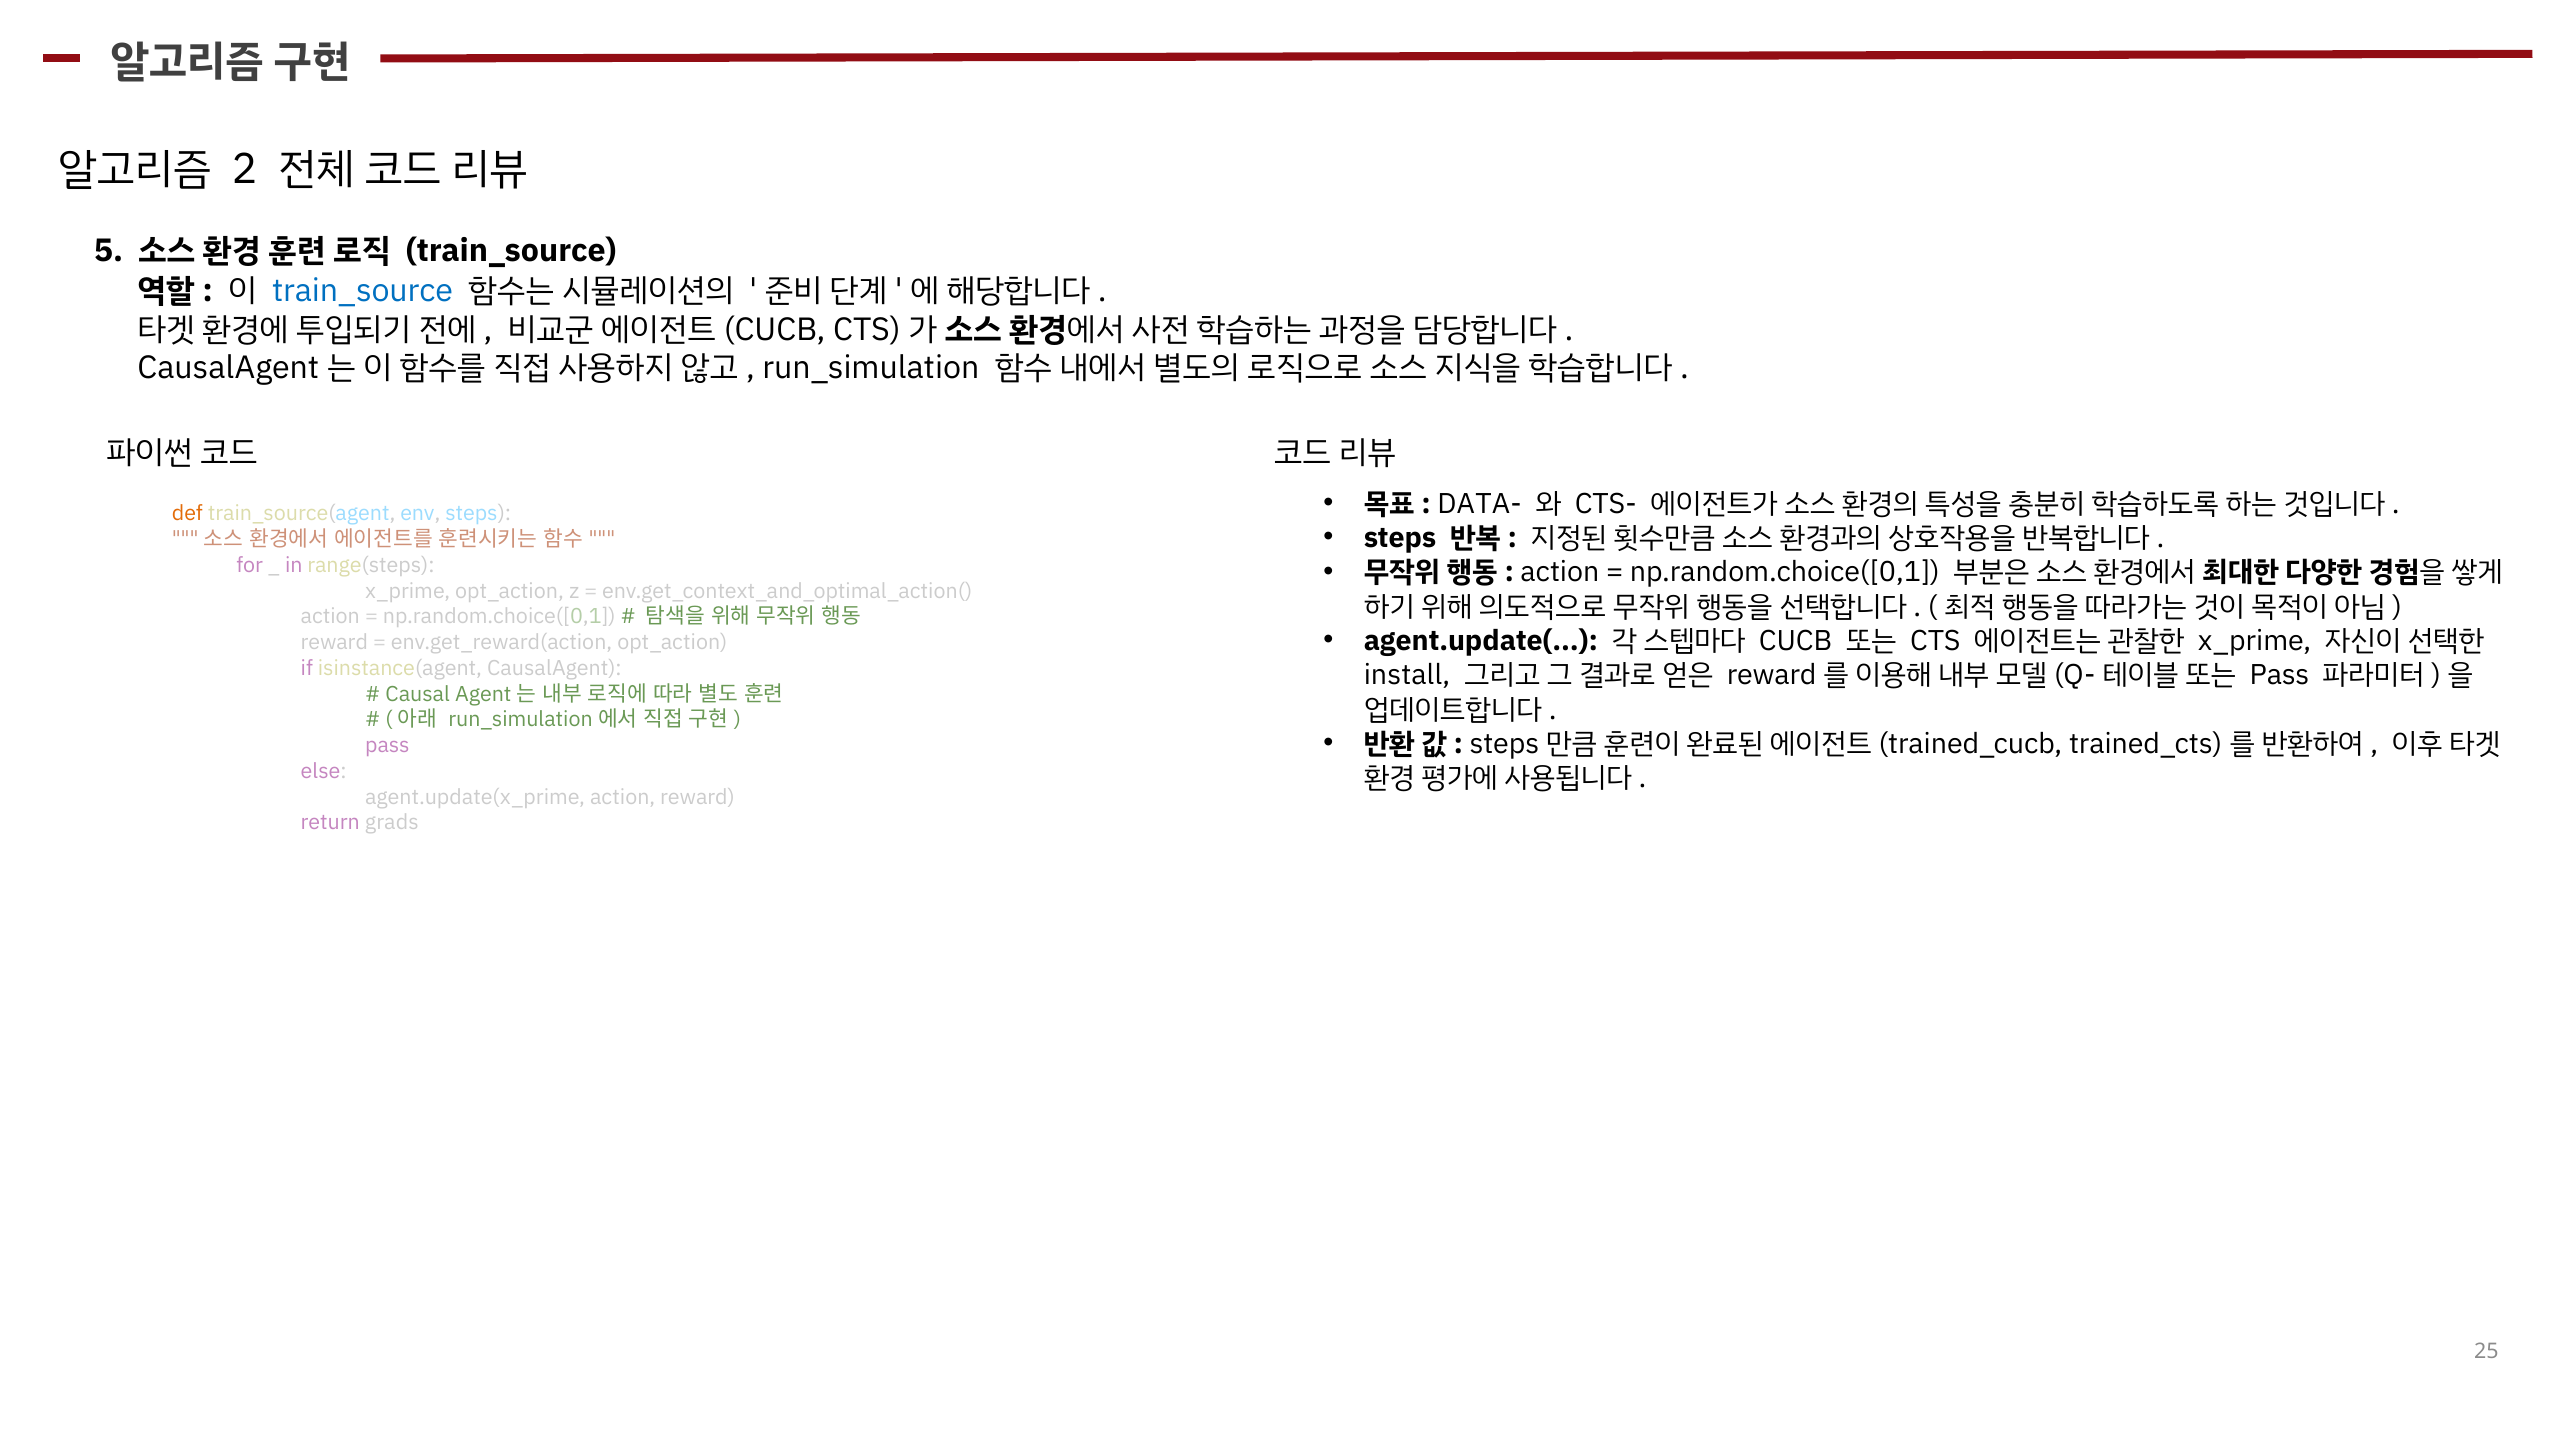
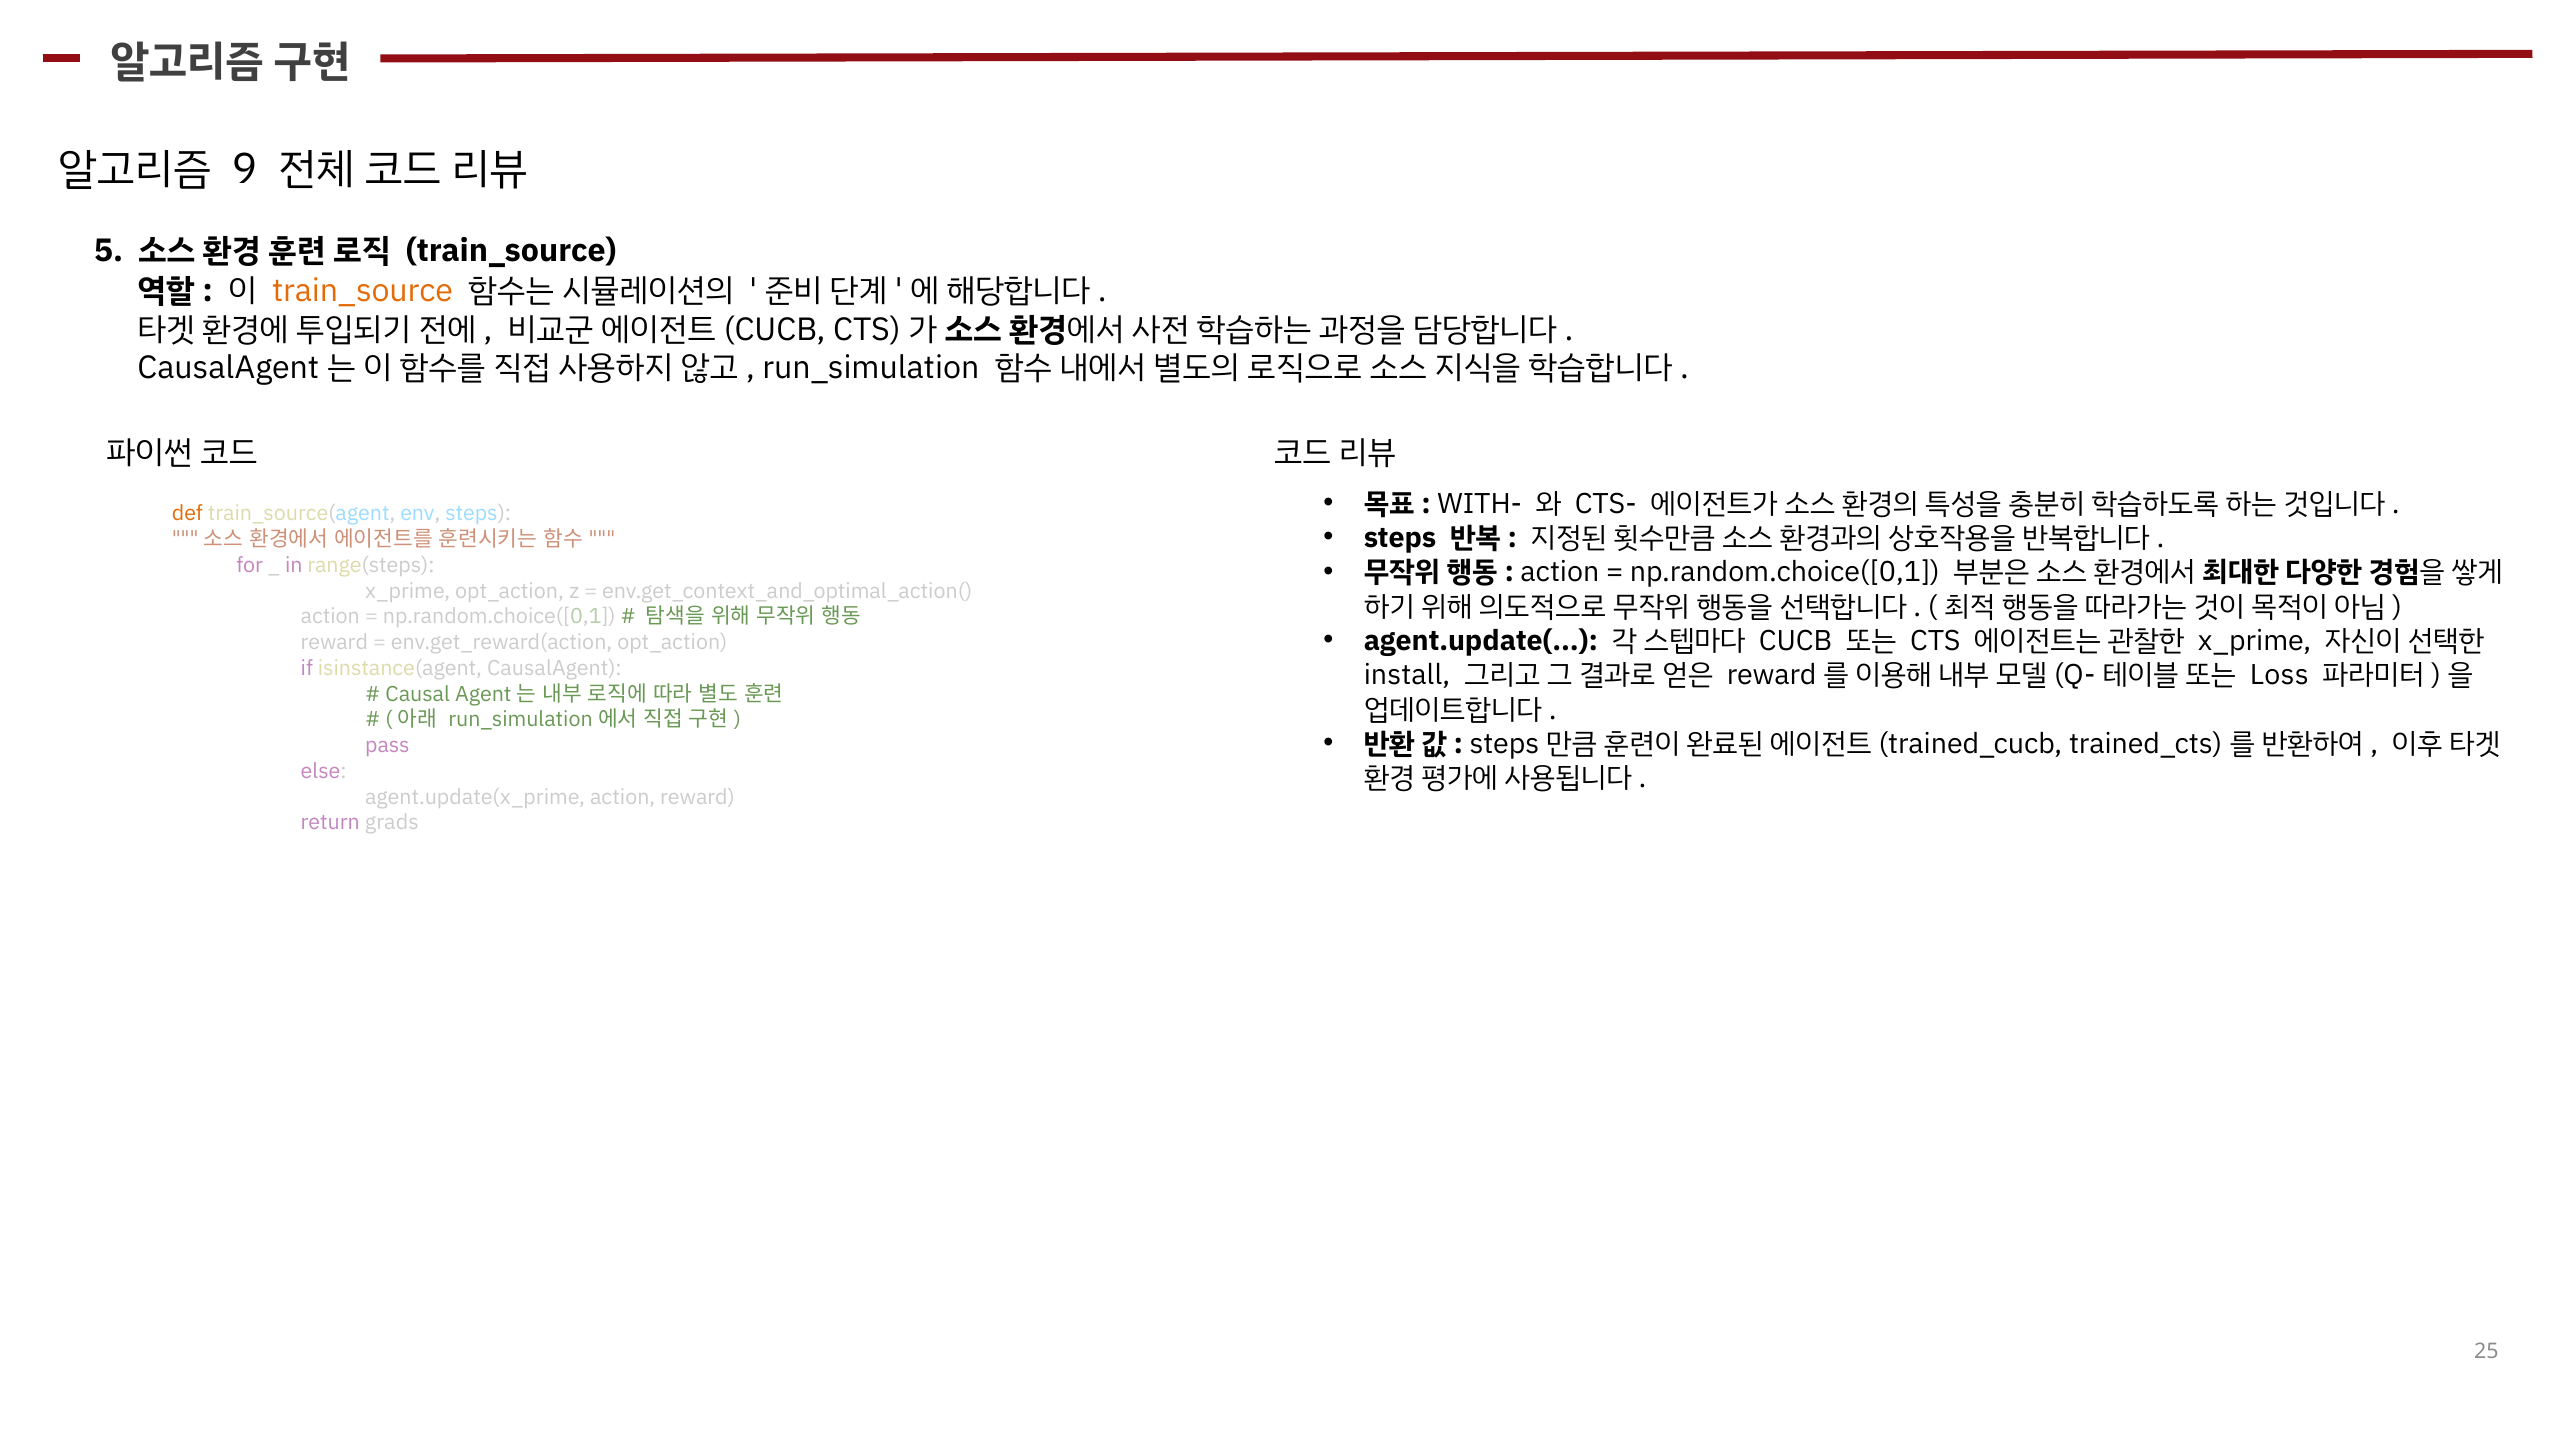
2: 2 -> 9 (245, 169)
train_source colour: blue -> orange (363, 291)
DATA-: DATA- -> WITH- (1480, 504)
Pass: Pass -> Loss (2279, 675)
